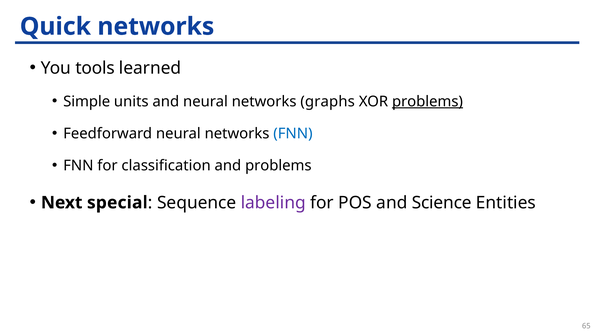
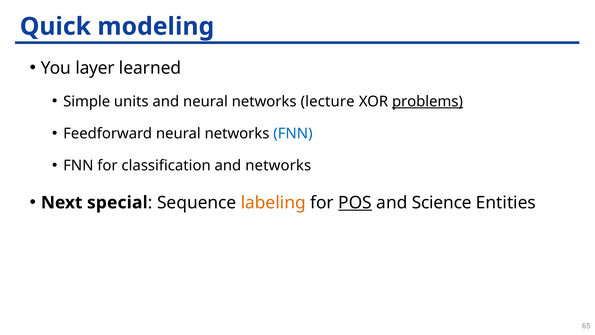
Quick networks: networks -> modeling (156, 27)
tools: tools -> layer (95, 68)
graphs: graphs -> lecture (328, 101)
and problems: problems -> networks (278, 166)
labeling colour: purple -> orange (273, 202)
POS underline: none -> present (355, 202)
